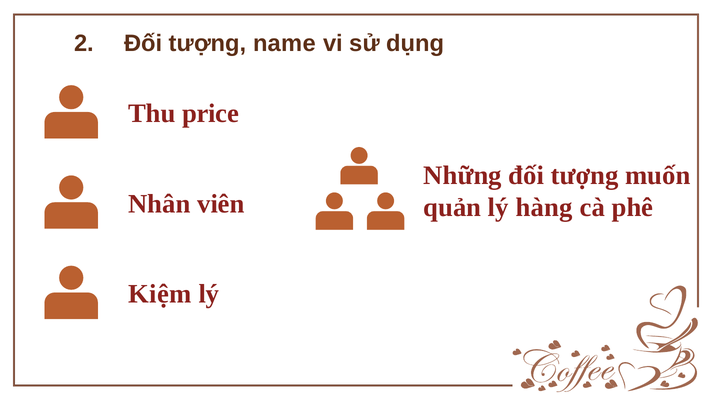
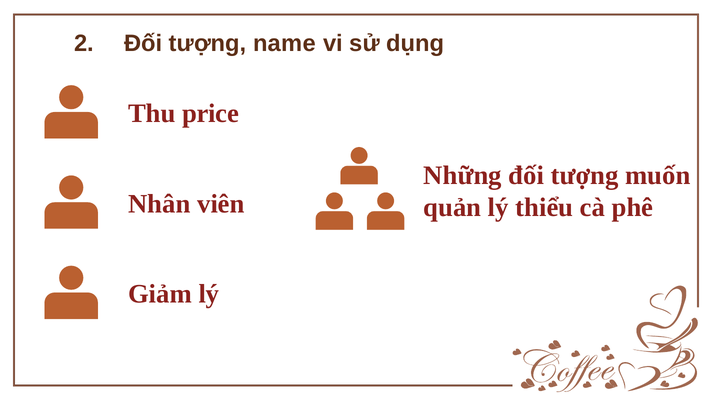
hàng: hàng -> thiểu (544, 208)
Kiệm: Kiệm -> Giảm (160, 294)
